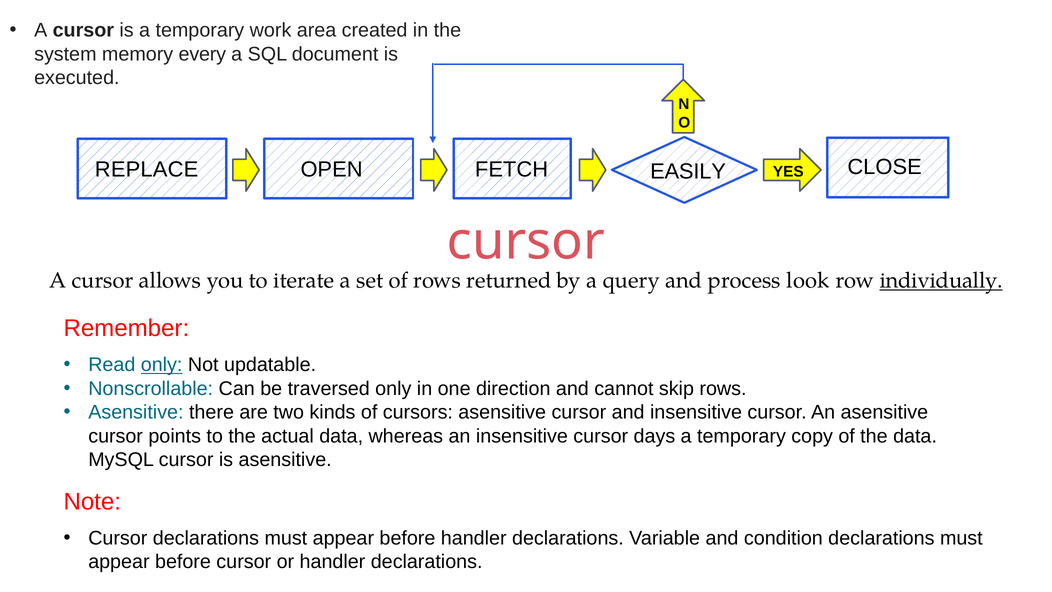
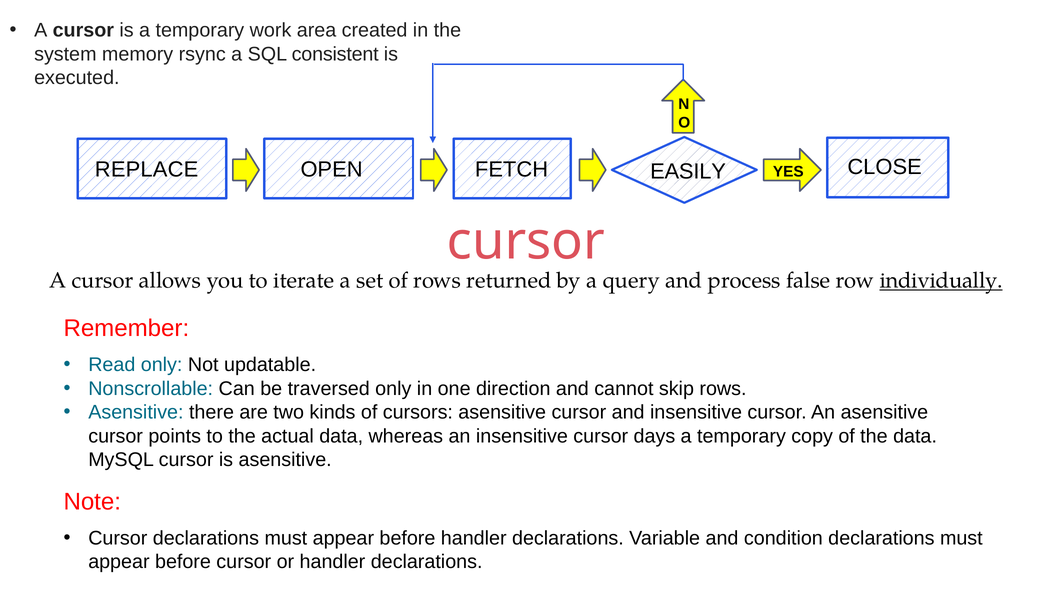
every: every -> rsync (202, 54)
document: document -> consistent (335, 54)
look: look -> false (808, 280)
only underline: present -> none (162, 365)
